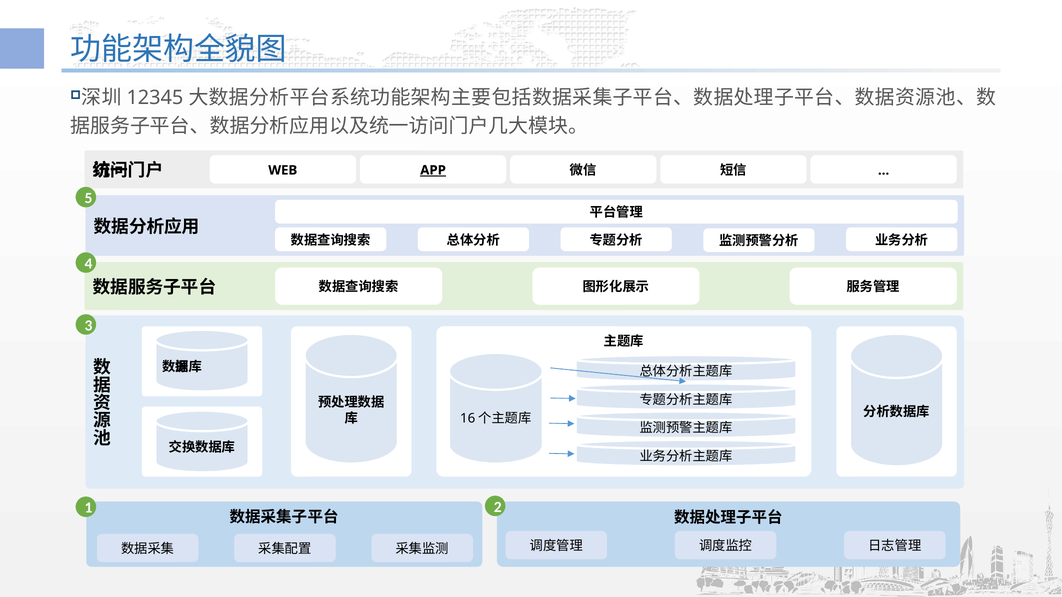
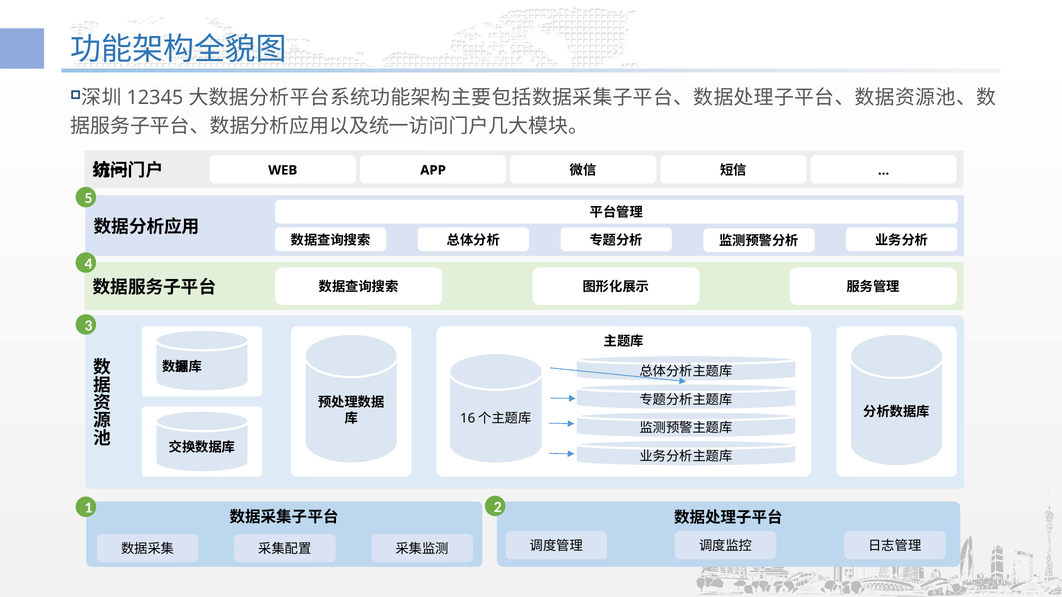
APP underline: present -> none (433, 170)
